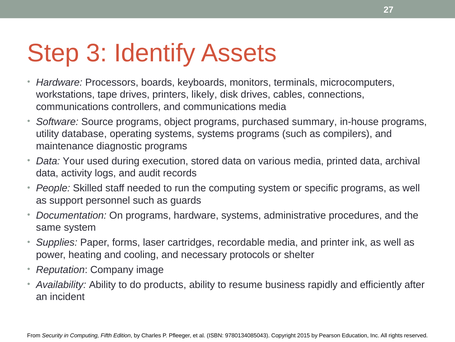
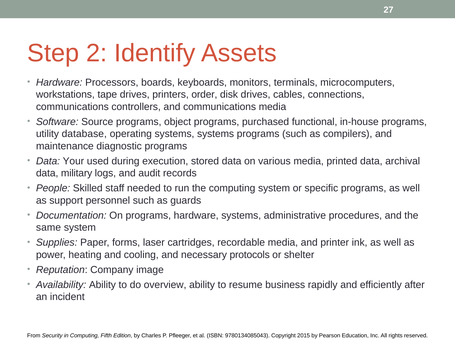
3: 3 -> 2 (97, 53)
likely: likely -> order (204, 94)
summary: summary -> functional (315, 121)
activity: activity -> military (77, 173)
products: products -> overview (165, 284)
